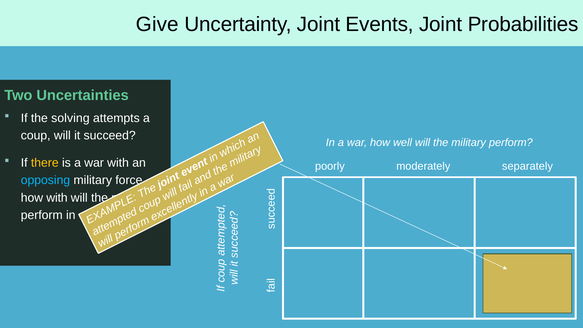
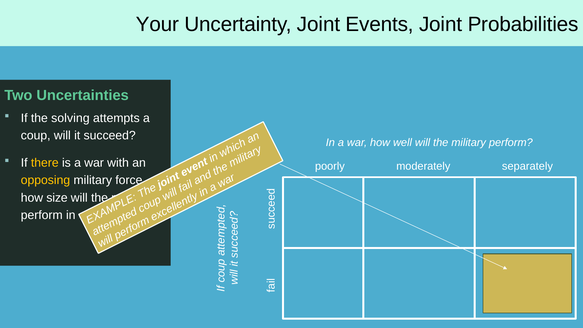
Give: Give -> Your (157, 24)
opposing colour: light blue -> yellow (45, 180)
how with: with -> size (57, 198)
